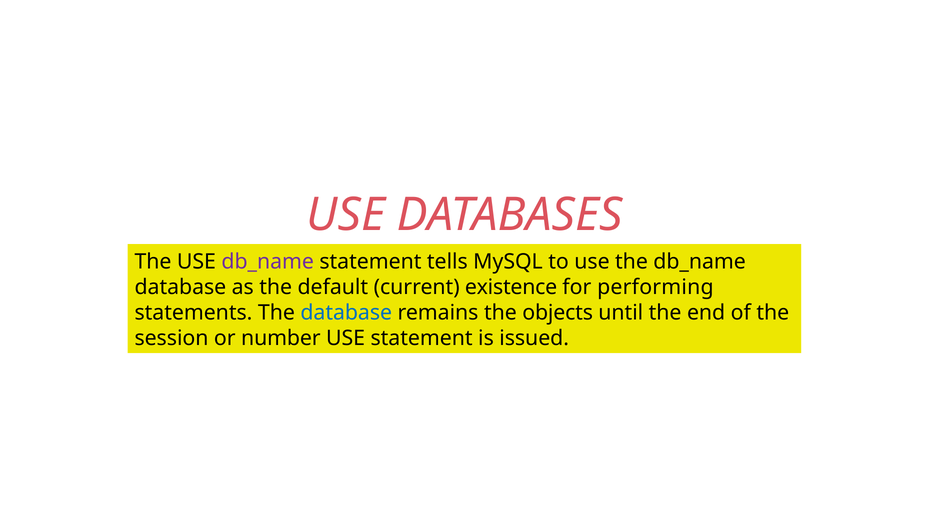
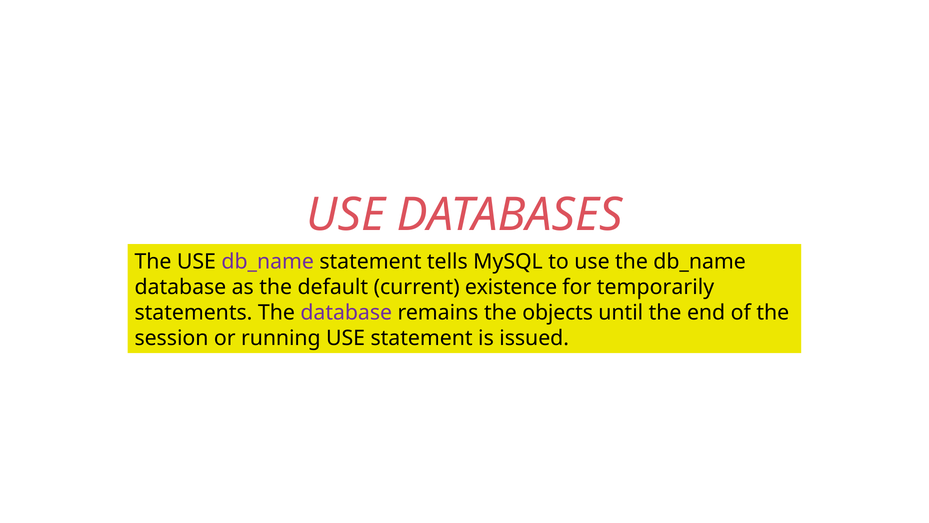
performing: performing -> temporarily (655, 287)
database colour: blue -> purple (346, 313)
number: number -> running (281, 338)
